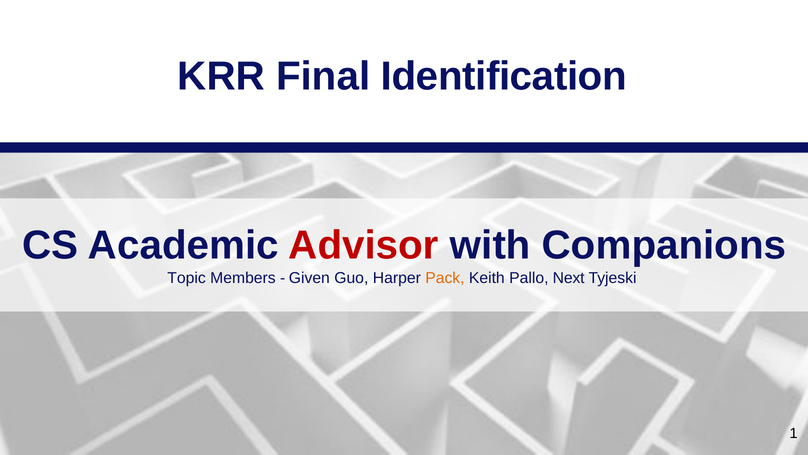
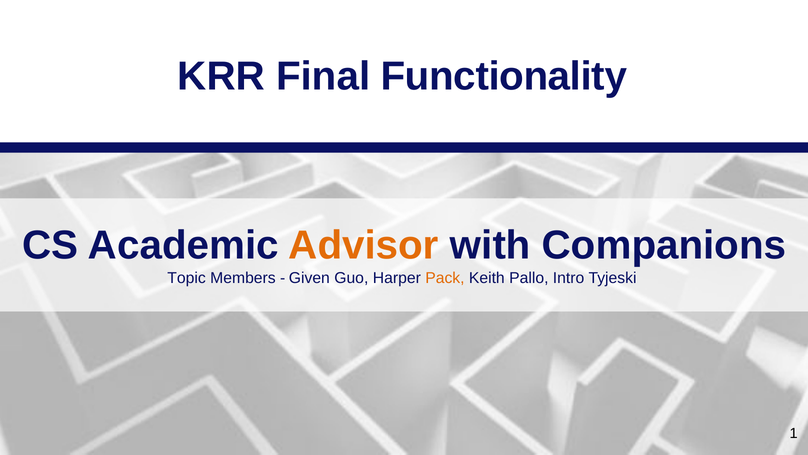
Identification: Identification -> Functionality (504, 77)
Advisor colour: red -> orange (364, 245)
Next: Next -> Intro (569, 278)
